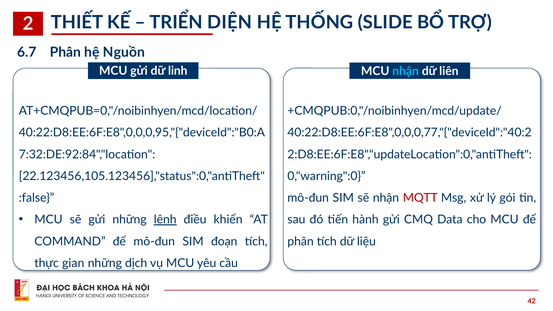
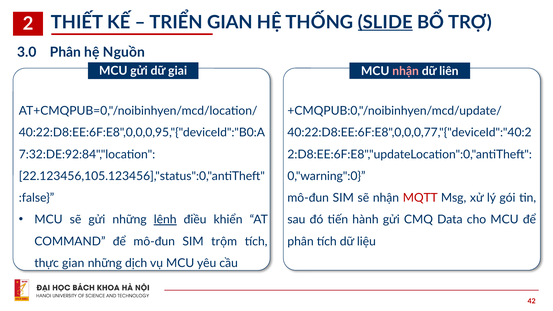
DIỆN: DIỆN -> GIAN (230, 22)
SLIDE underline: none -> present (385, 22)
6.7: 6.7 -> 3.0 (27, 52)
linh: linh -> giai (178, 71)
nhận colour: light blue -> pink (406, 71)
đoạn: đoạn -> trộm (224, 241)
